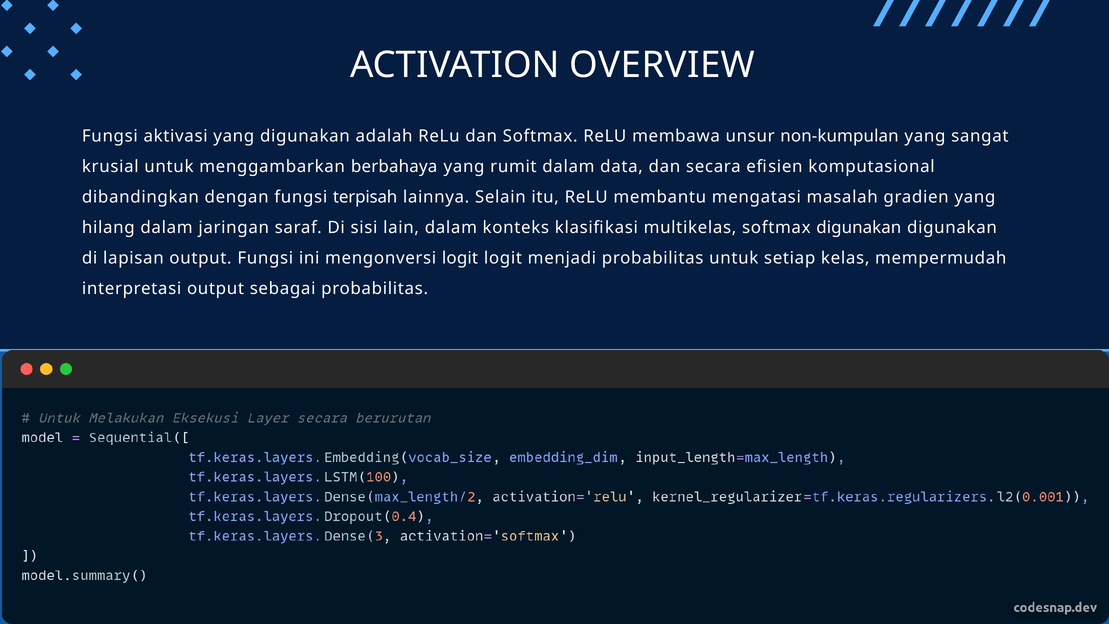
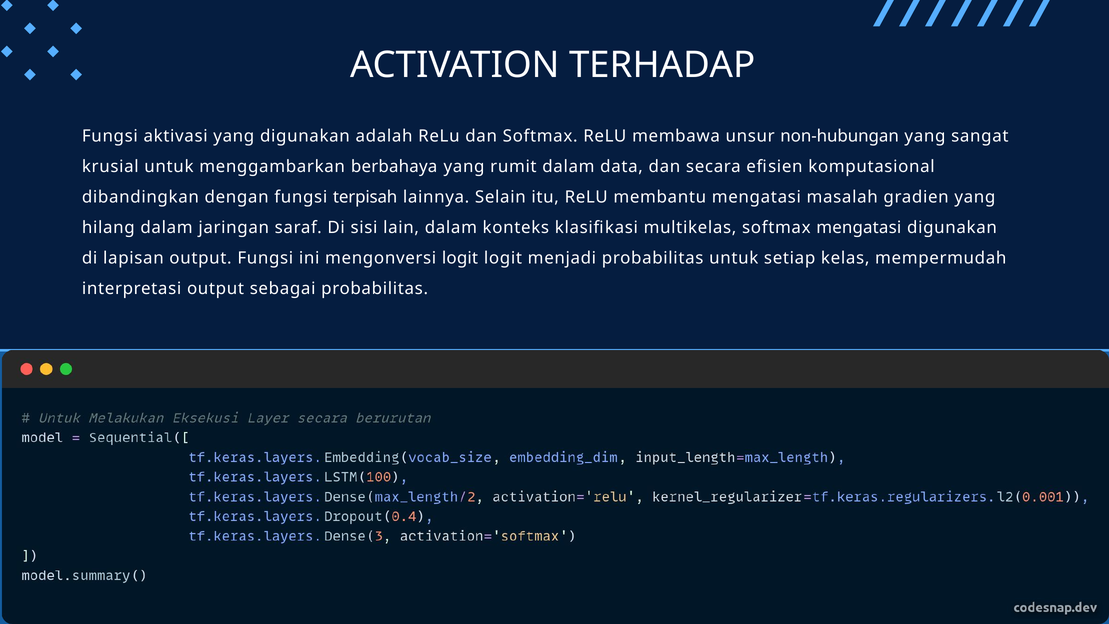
OVERVIEW: OVERVIEW -> TERHADAP (662, 65)
non-kumpulan: non-kumpulan -> non-hubungan (840, 136)
softmax digunakan: digunakan -> mengatasi (859, 227)
